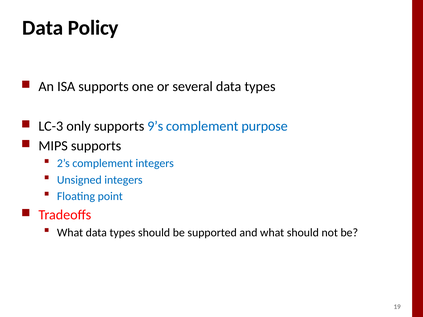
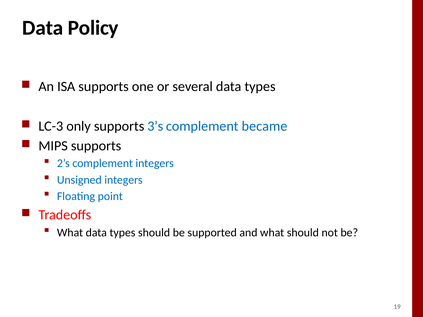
9’s: 9’s -> 3’s (155, 126)
purpose: purpose -> became (264, 126)
